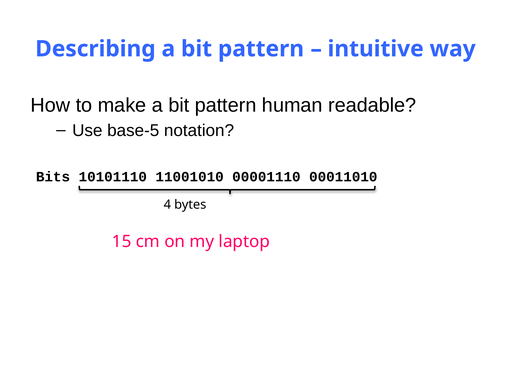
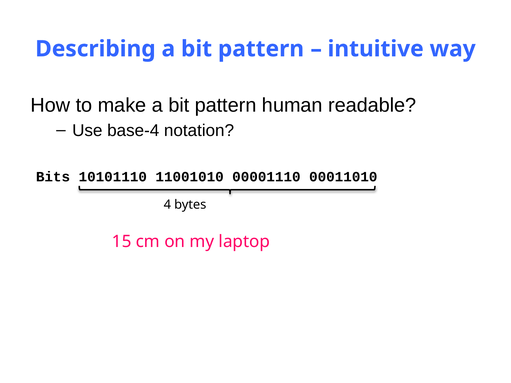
base-5: base-5 -> base-4 (133, 131)
